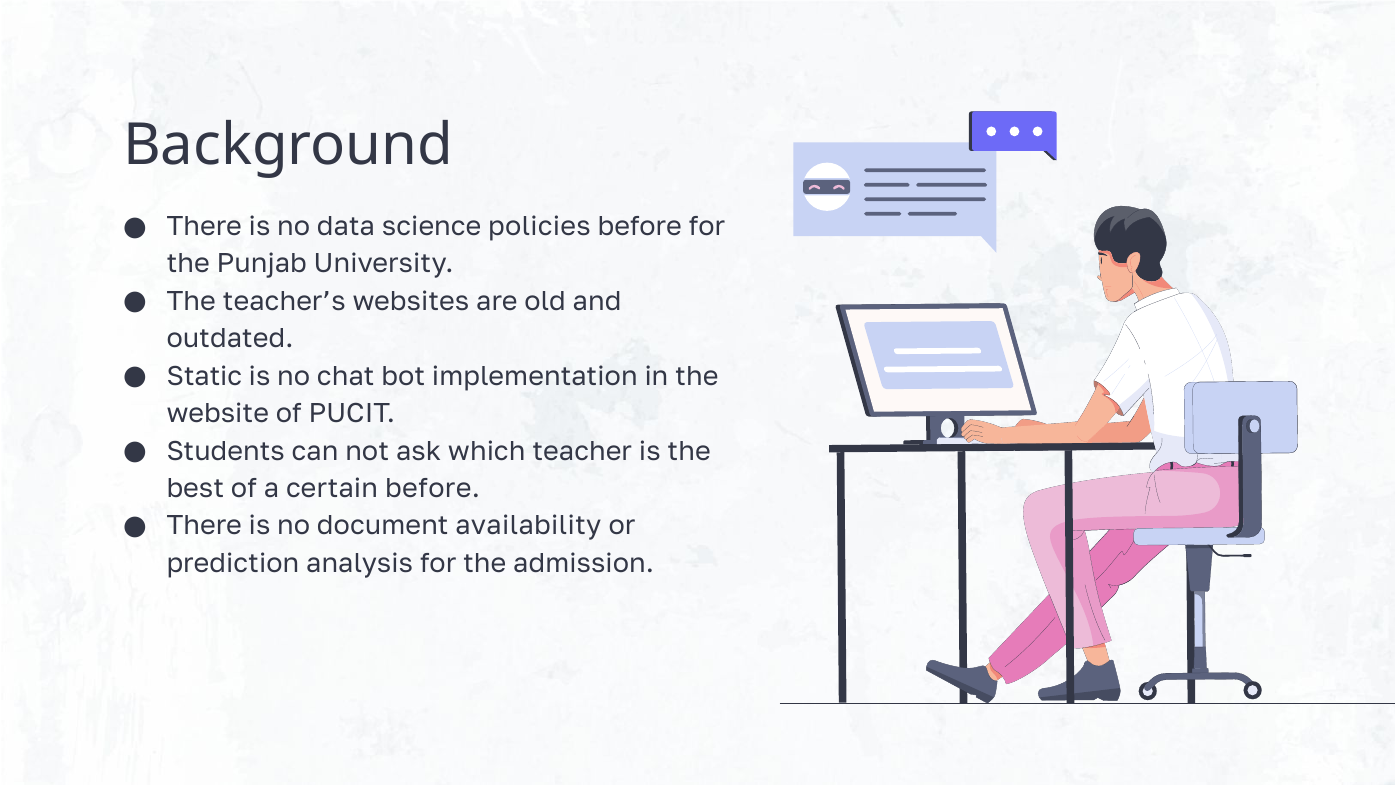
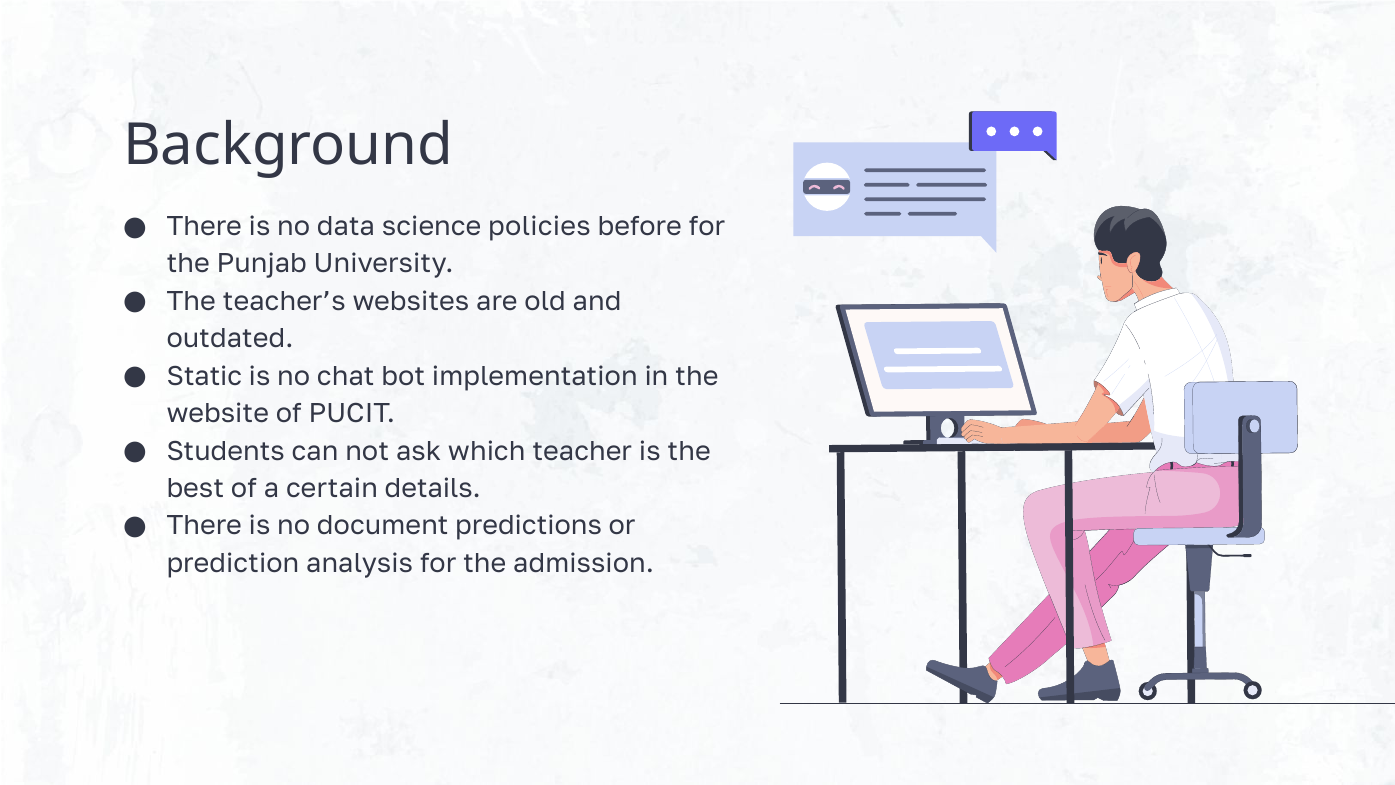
certain before: before -> details (433, 488)
availability: availability -> predictions (529, 526)
